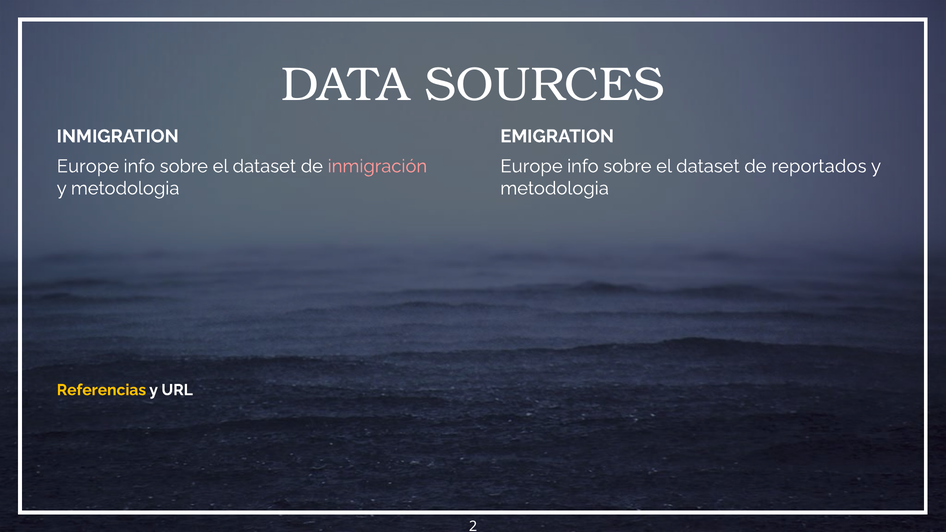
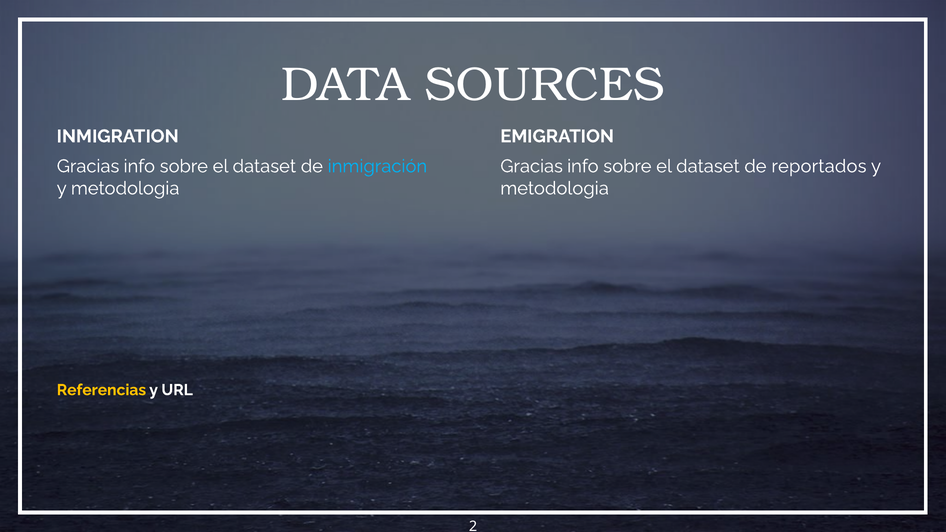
Europe: Europe -> Gracias (88, 166)
inmigración colour: pink -> light blue (377, 166)
Europe: Europe -> Gracias (532, 166)
